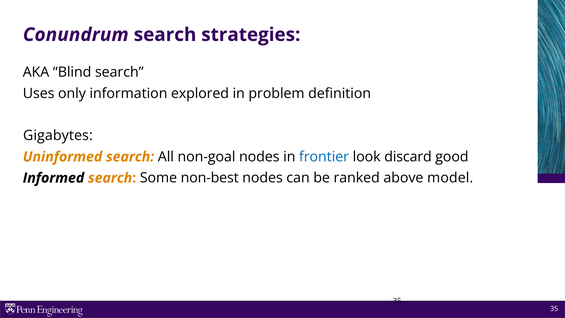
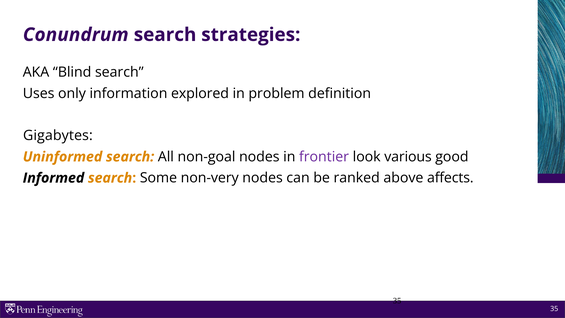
frontier colour: blue -> purple (324, 157)
discard: discard -> various (408, 157)
non-best: non-best -> non-very (210, 178)
model: model -> affects (450, 178)
